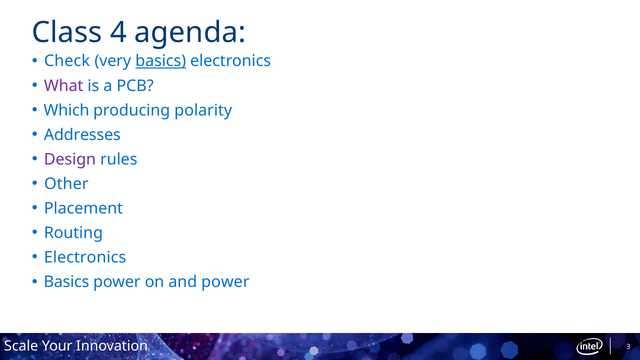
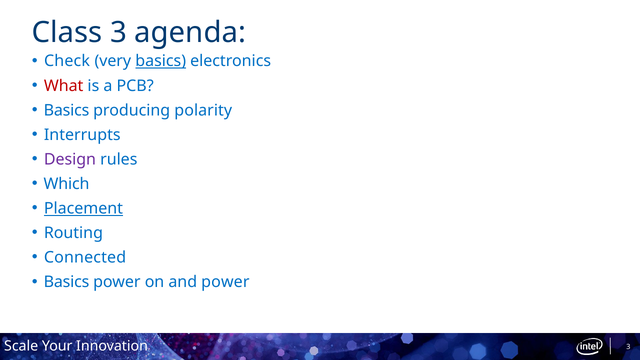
Class 4: 4 -> 3 (118, 33)
What colour: purple -> red (64, 86)
Which: Which -> Basics (67, 110)
Addresses: Addresses -> Interrupts (82, 135)
Other: Other -> Which (67, 184)
Placement underline: none -> present (83, 208)
Electronics: Electronics -> Connected (85, 258)
